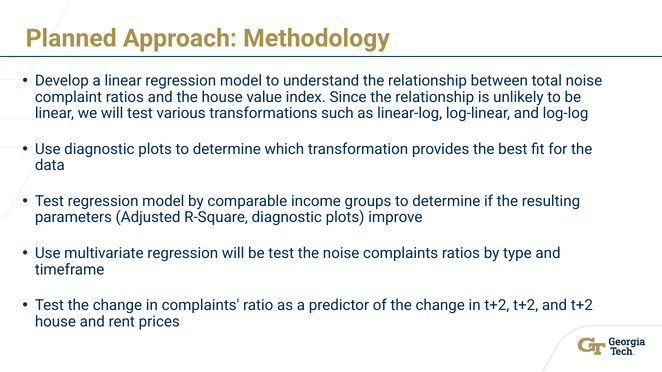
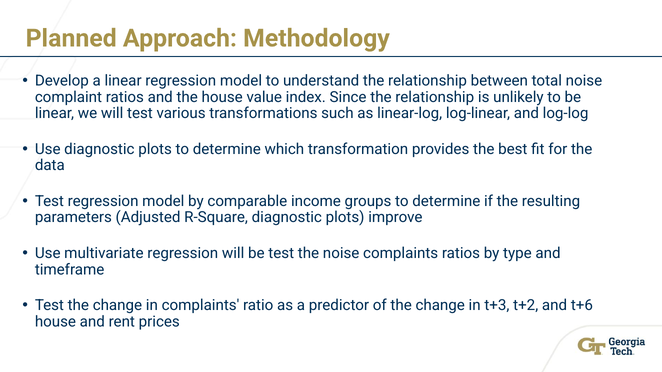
in t+2: t+2 -> t+3 (497, 305)
and t+2: t+2 -> t+6 (582, 305)
